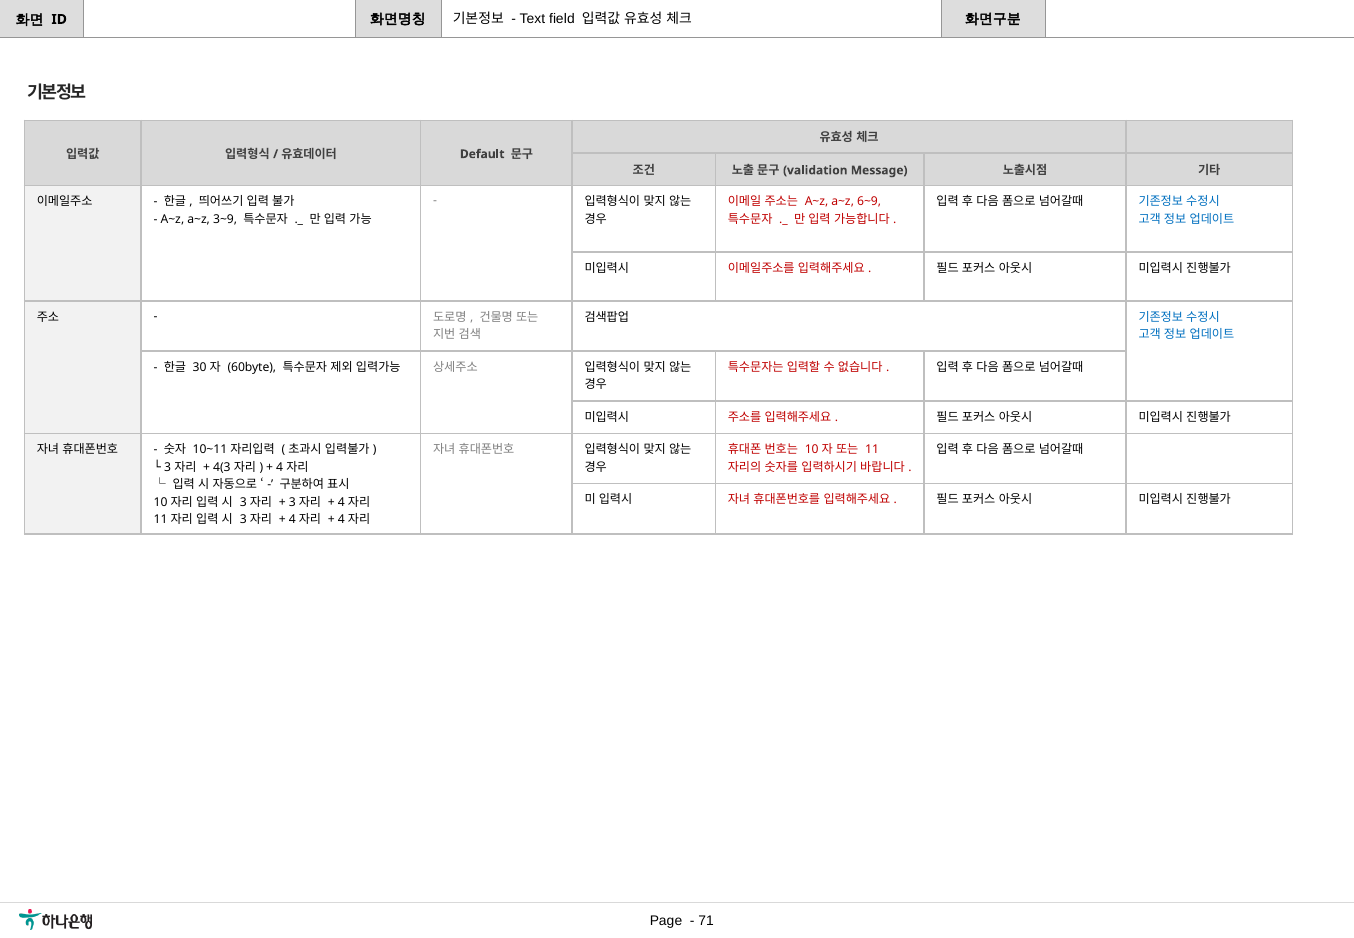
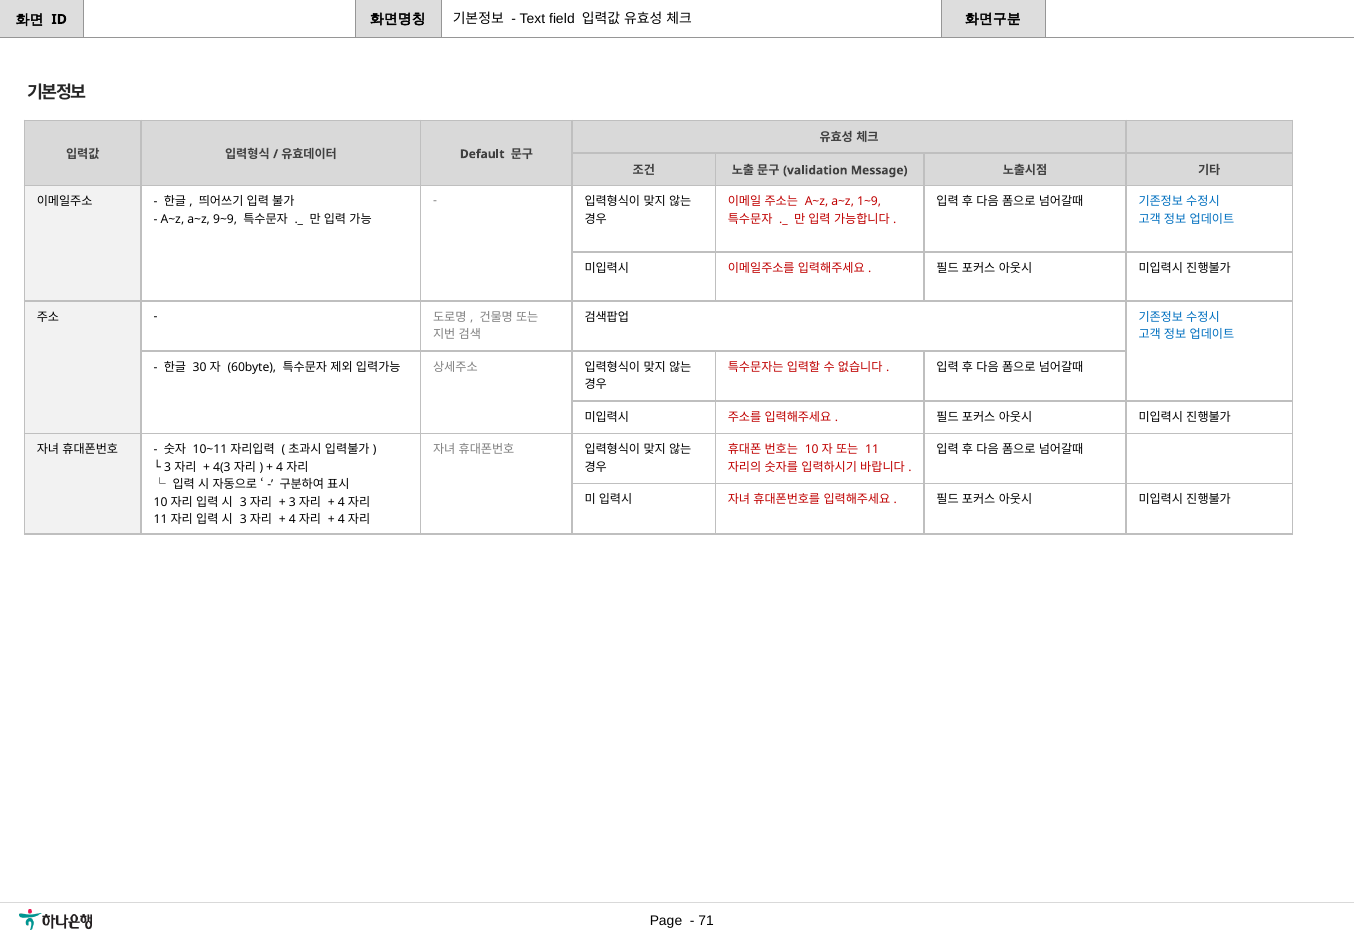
6~9: 6~9 -> 1~9 (869, 202)
3~9: 3~9 -> 9~9 (225, 219)
